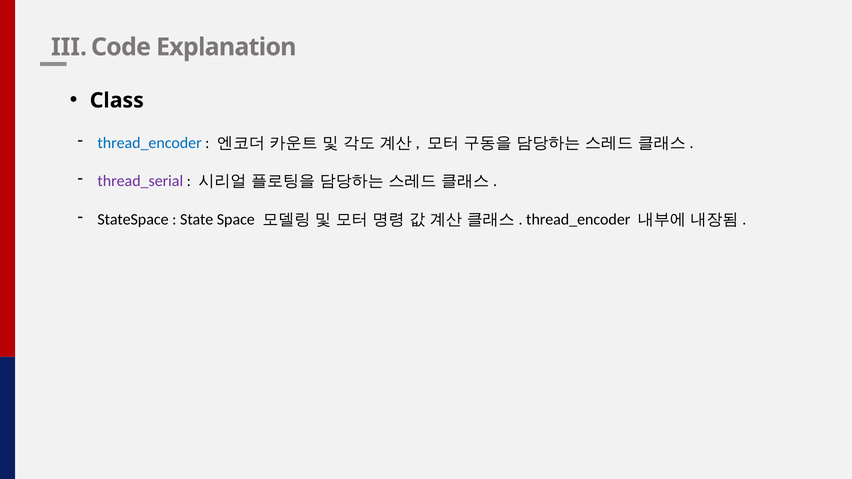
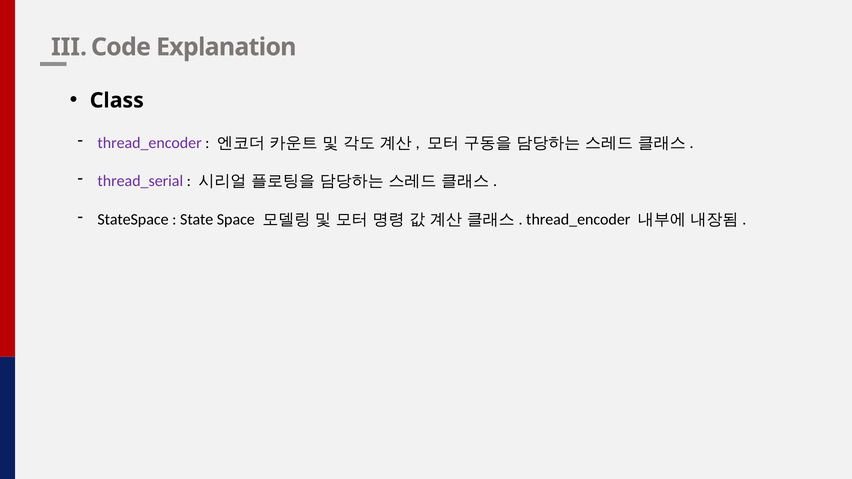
thread_encoder colour: blue -> purple (150, 143)
